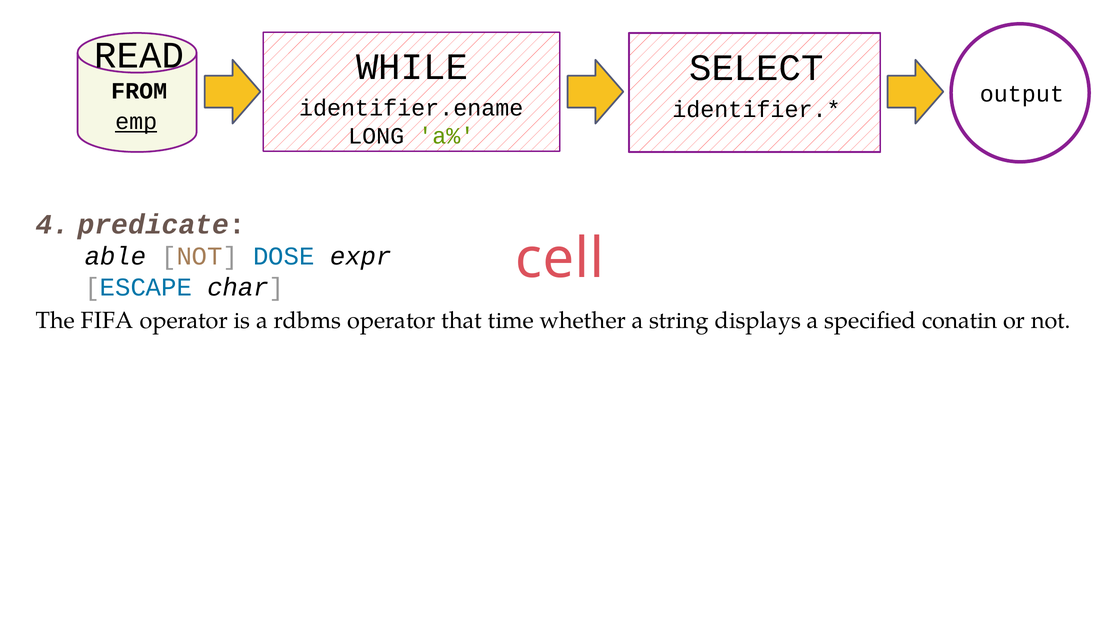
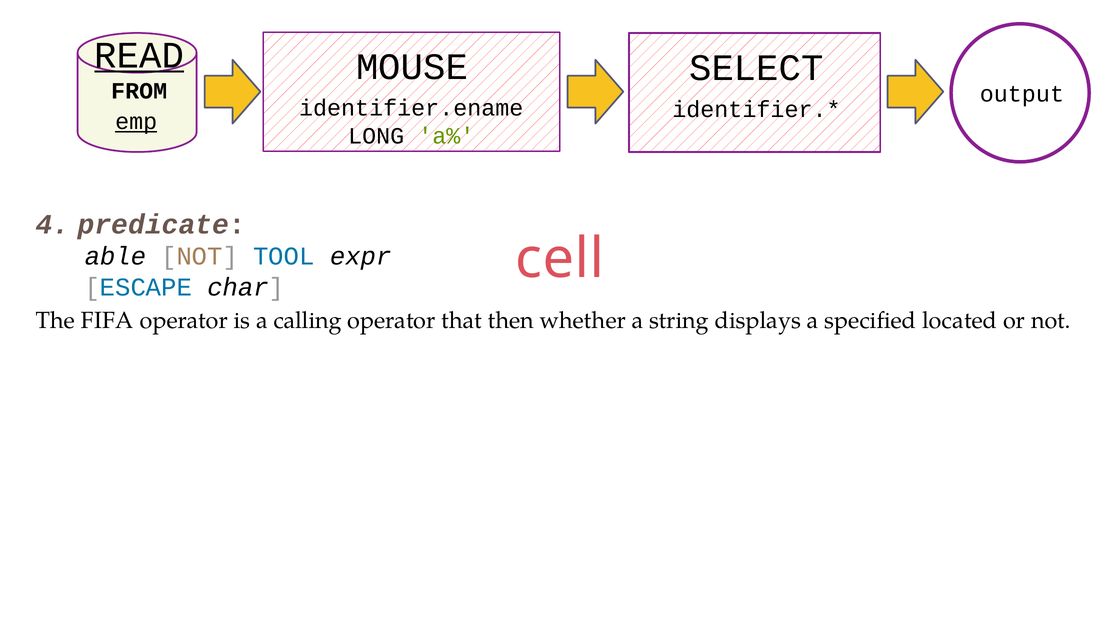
READ underline: none -> present (139, 56)
WHILE: WHILE -> MOUSE (412, 67)
DOSE: DOSE -> TOOL (284, 256)
rdbms: rdbms -> calling (308, 321)
time: time -> then (511, 321)
conatin: conatin -> located (960, 321)
